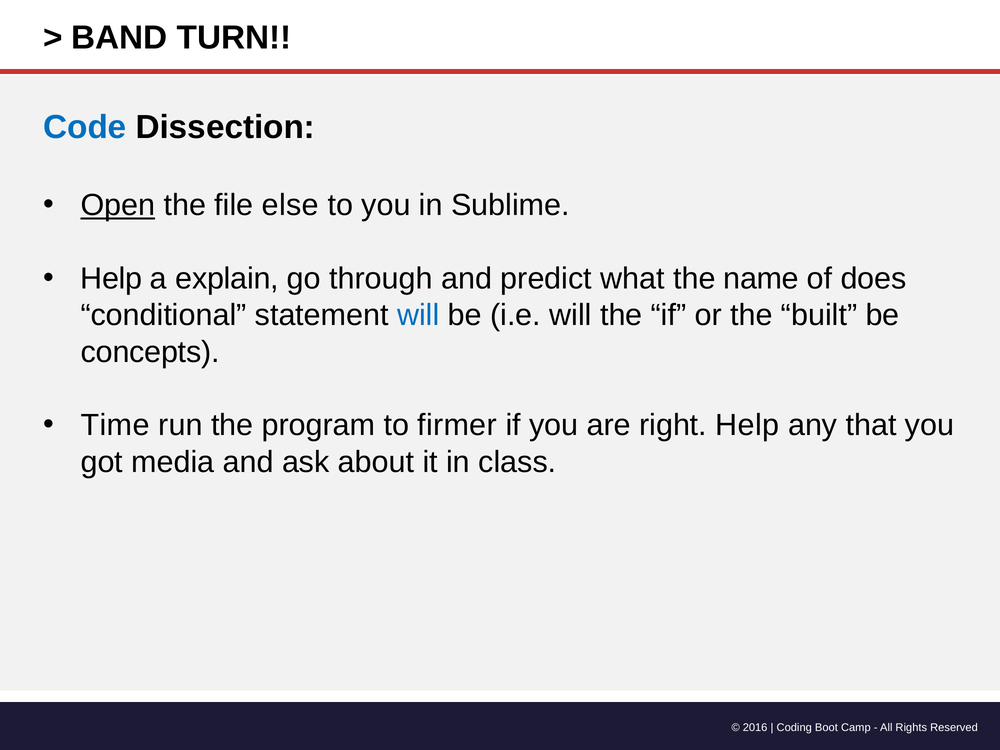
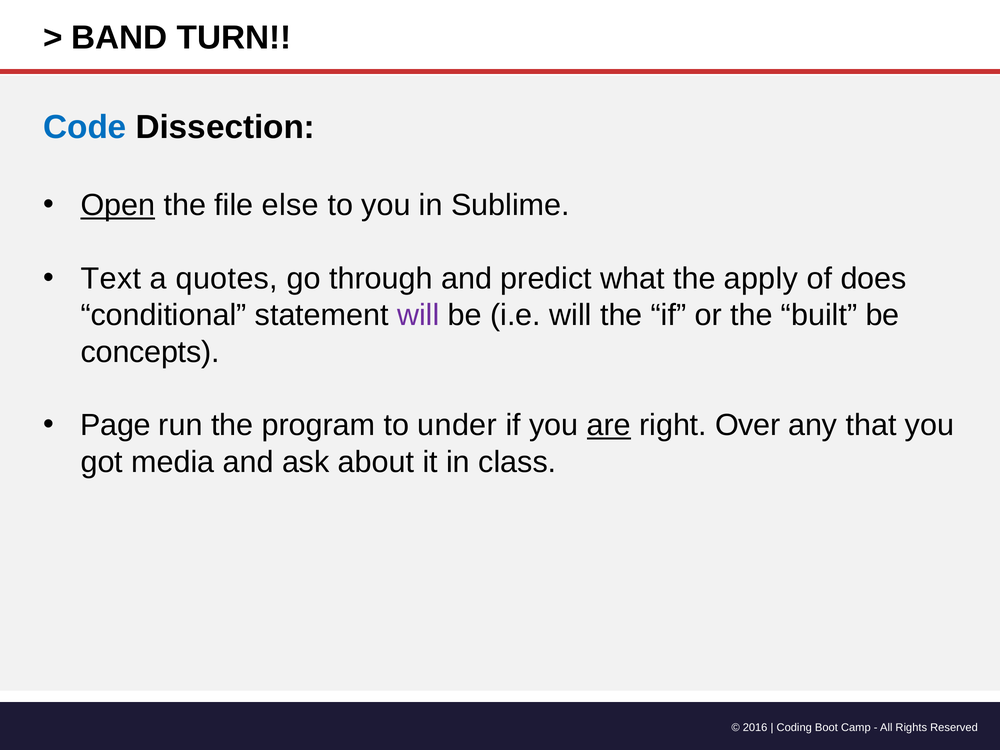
Help: Help -> Text (111, 279)
explain: explain -> quotes (227, 279)
name: name -> apply (761, 279)
will colour: blue -> purple (418, 315)
Time: Time -> Page (116, 425)
firmer: firmer -> under (457, 425)
are underline: none -> present (609, 425)
right Help: Help -> Over (748, 425)
